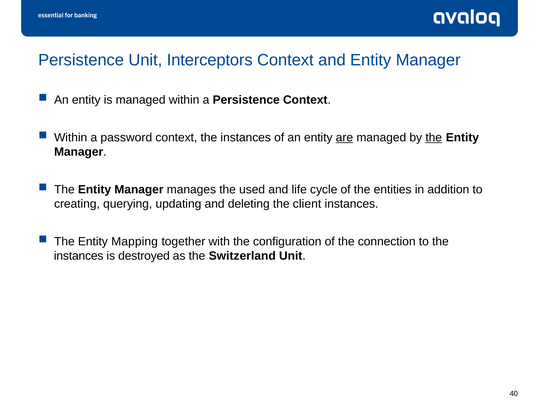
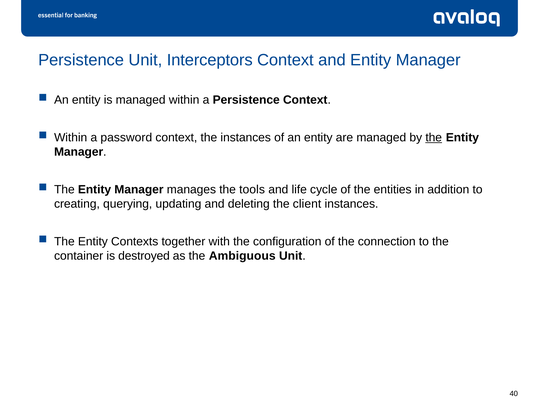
are underline: present -> none (344, 138)
used: used -> tools (252, 190)
Mapping: Mapping -> Contexts (135, 242)
instances: instances -> container (79, 256)
Switzerland: Switzerland -> Ambiguous (242, 256)
